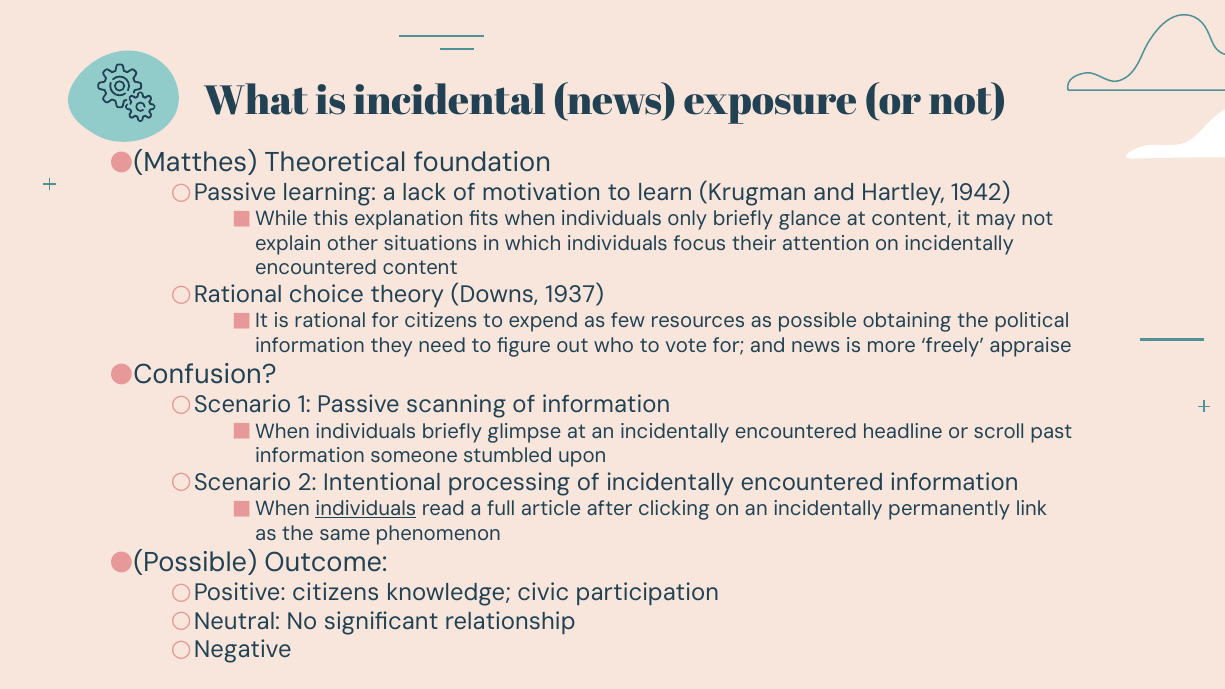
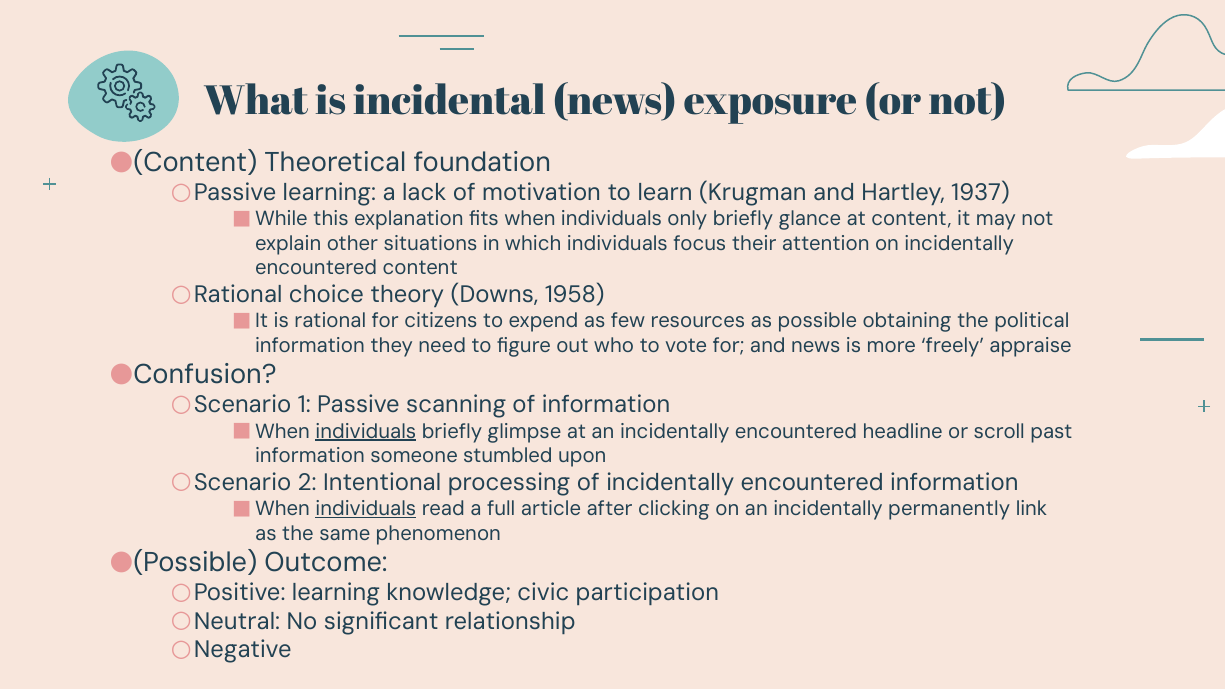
Matthes: Matthes -> Content (195, 162)
1942: 1942 -> 1937 (981, 193)
1937: 1937 -> 1958 (575, 295)
individuals underline: none -> present (366, 431)
citizens: citizens -> learning (336, 593)
